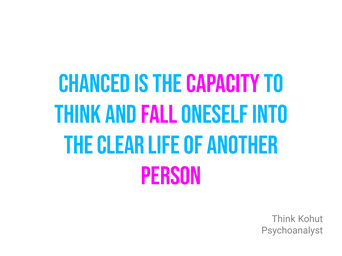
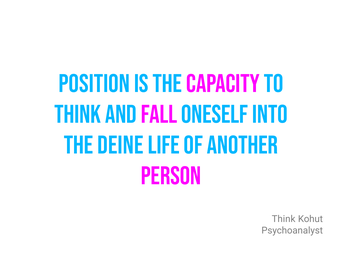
Chanced: Chanced -> Position (94, 84)
clear: clear -> deine (120, 145)
